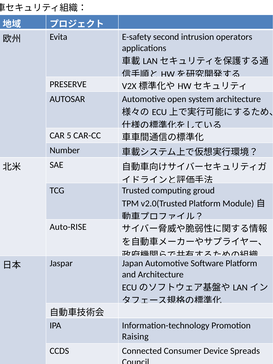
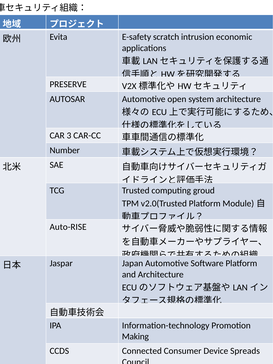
second: second -> scratch (166, 37)
operators: operators -> economic (234, 37)
5: 5 -> 3 (69, 135)
Raising: Raising -> Making (135, 337)
